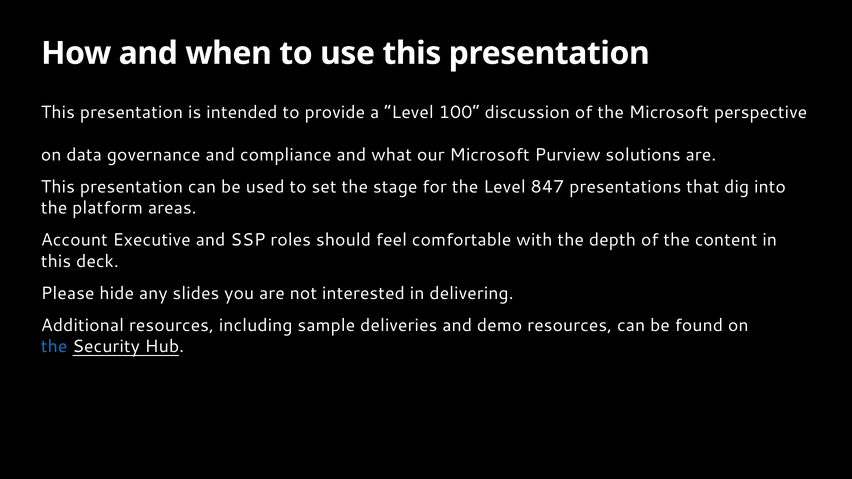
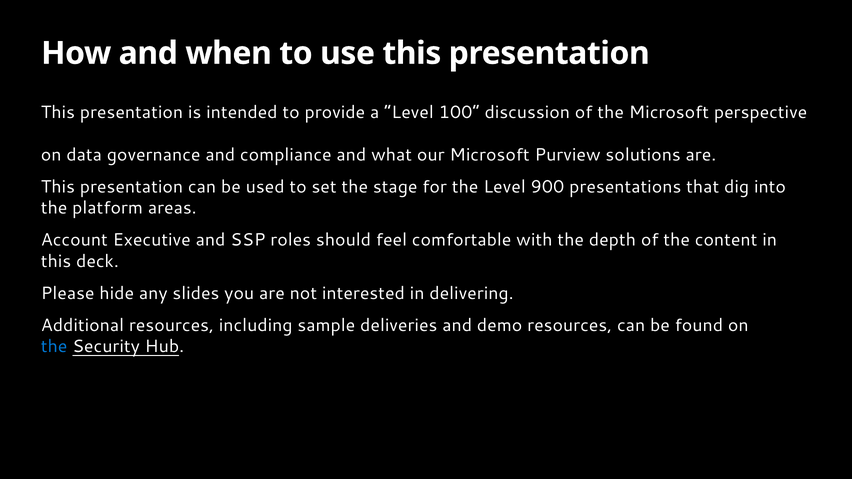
847: 847 -> 900 (547, 187)
